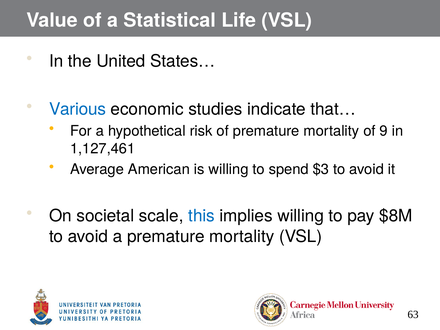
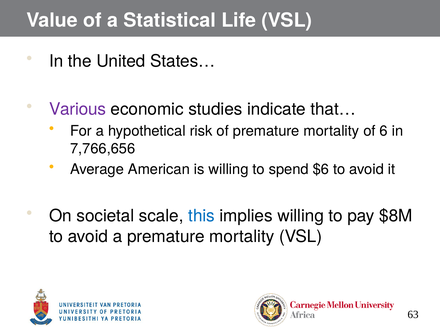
Various colour: blue -> purple (78, 109)
9: 9 -> 6 (384, 131)
1,127,461: 1,127,461 -> 7,766,656 (103, 149)
$3: $3 -> $6 (321, 169)
